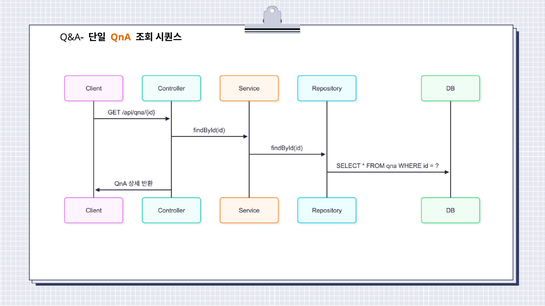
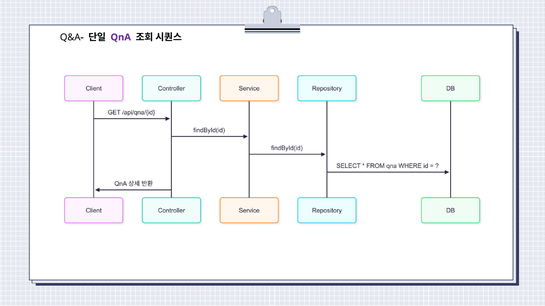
QnA colour: orange -> purple (121, 37)
